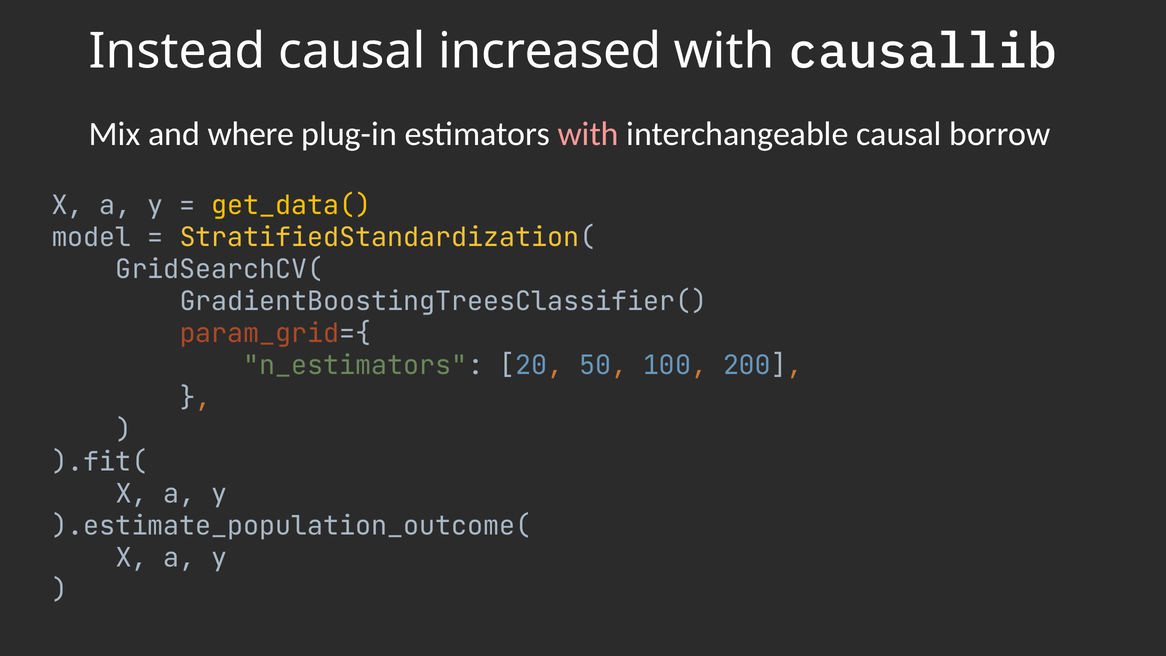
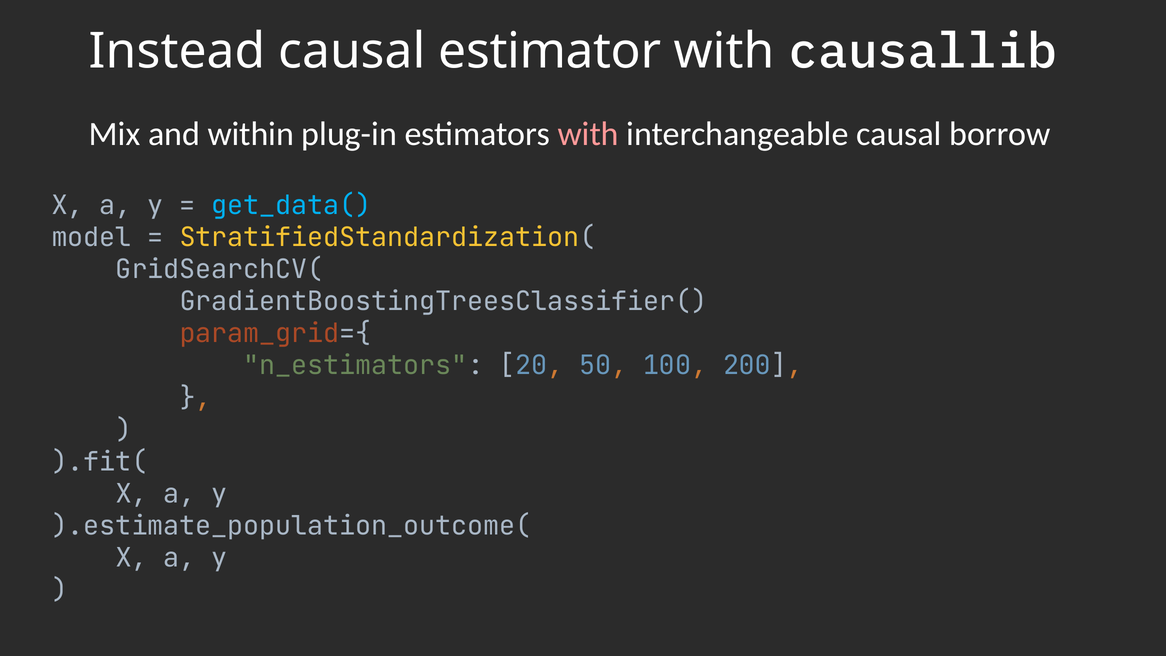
increased: increased -> estimator (550, 51)
where: where -> within (251, 134)
get_data( colour: yellow -> light blue (291, 205)
